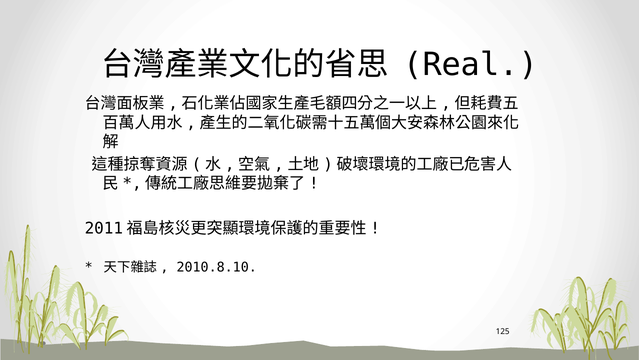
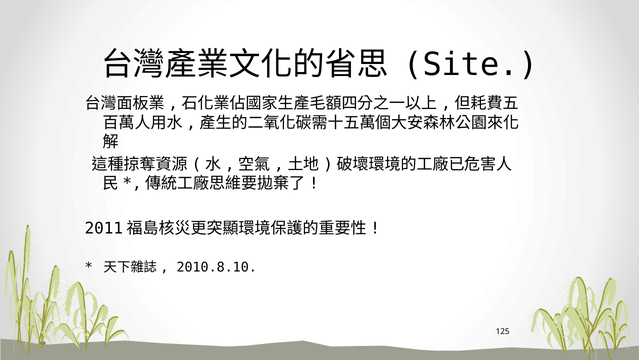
Real: Real -> Site (471, 65)
